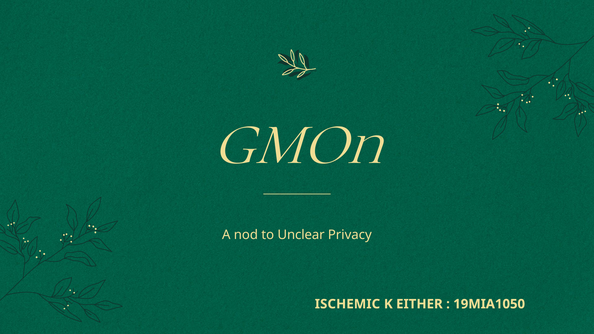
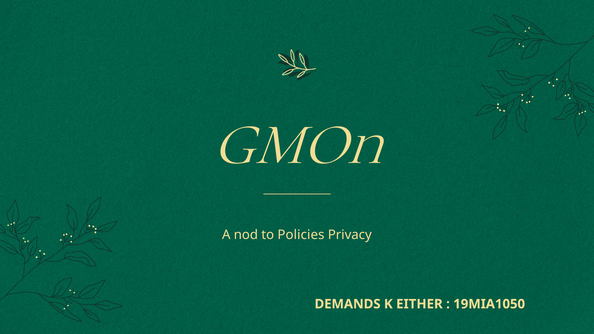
Unclear: Unclear -> Policies (301, 235)
ISCHEMIC: ISCHEMIC -> DEMANDS (348, 304)
